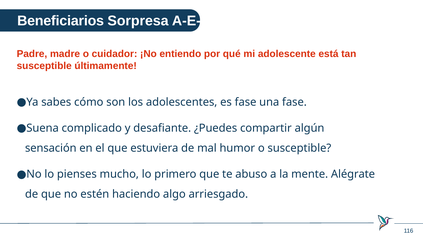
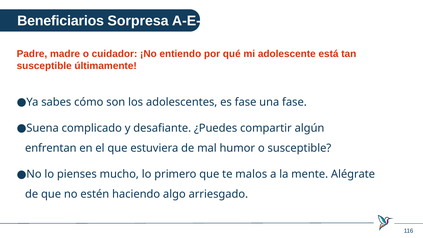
sensación: sensación -> enfrentan (51, 148)
abuso: abuso -> malos (251, 174)
